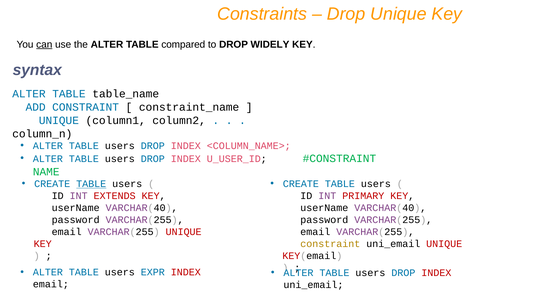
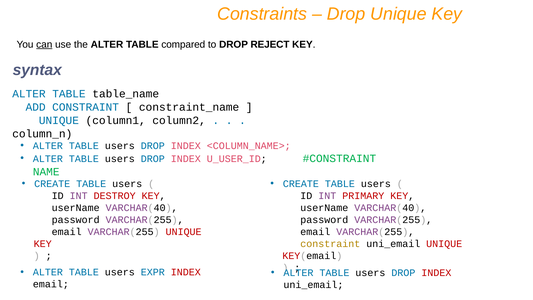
WIDELY: WIDELY -> REJECT (270, 44)
TABLE underline: present -> none (91, 184)
EXTENDS: EXTENDS -> DESTROY (115, 196)
